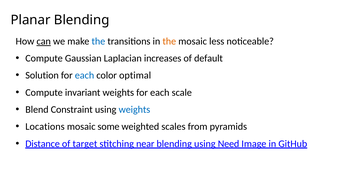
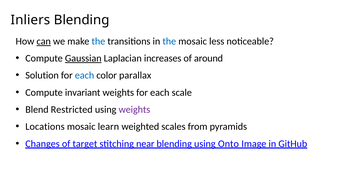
Planar: Planar -> Inliers (30, 20)
the colour: orange -> blue (169, 41)
Gaussian underline: none -> present (83, 58)
default: default -> around (209, 58)
optimal: optimal -> parallax (135, 75)
Constraint: Constraint -> Restricted (72, 109)
weights colour: blue -> purple (134, 109)
some: some -> learn (108, 126)
Distance: Distance -> Changes (43, 143)
Need: Need -> Onto (228, 143)
